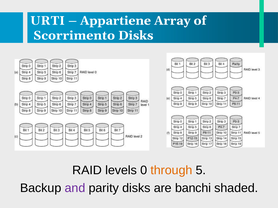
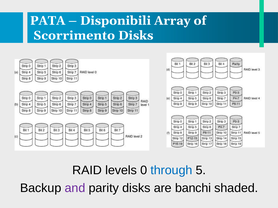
URTI: URTI -> PATA (48, 21)
Appartiene: Appartiene -> Disponibili (115, 21)
through colour: orange -> blue (171, 171)
